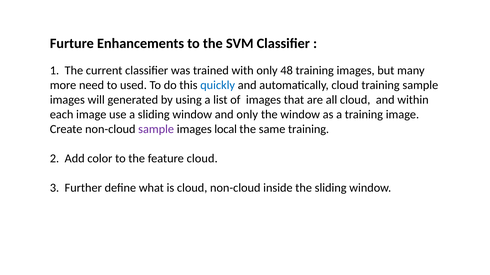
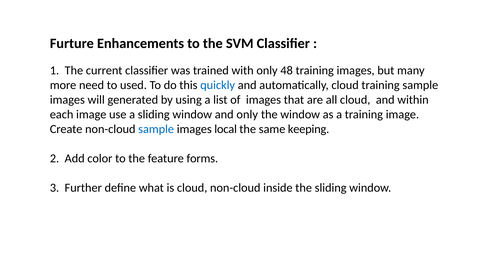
sample colour: purple -> blue (156, 129)
same training: training -> keeping (309, 129)
feature cloud: cloud -> forms (202, 159)
